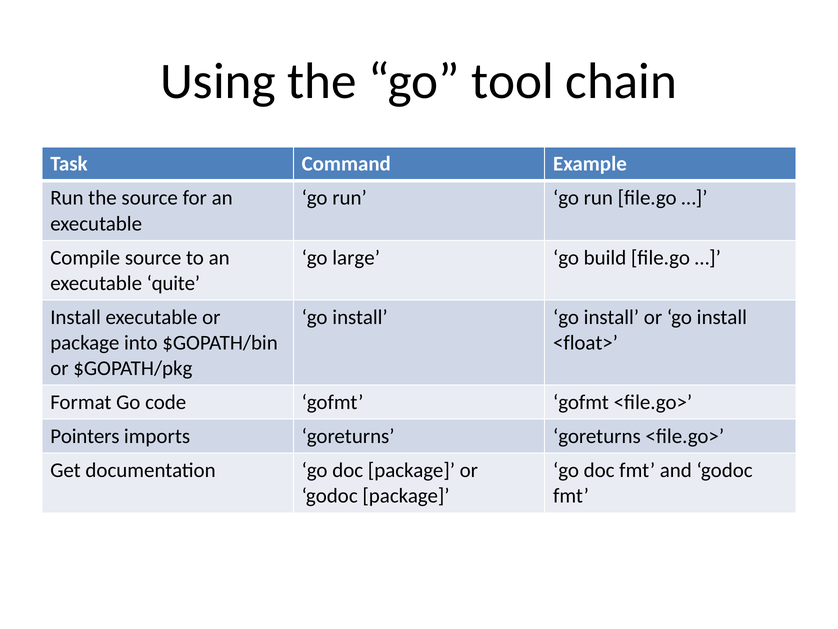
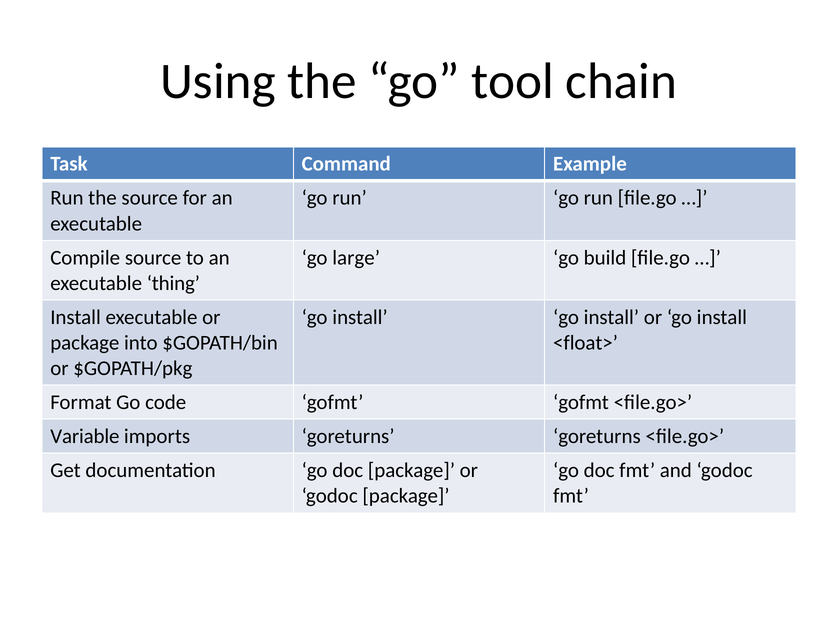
quite: quite -> thing (173, 283)
Pointers: Pointers -> Variable (85, 436)
